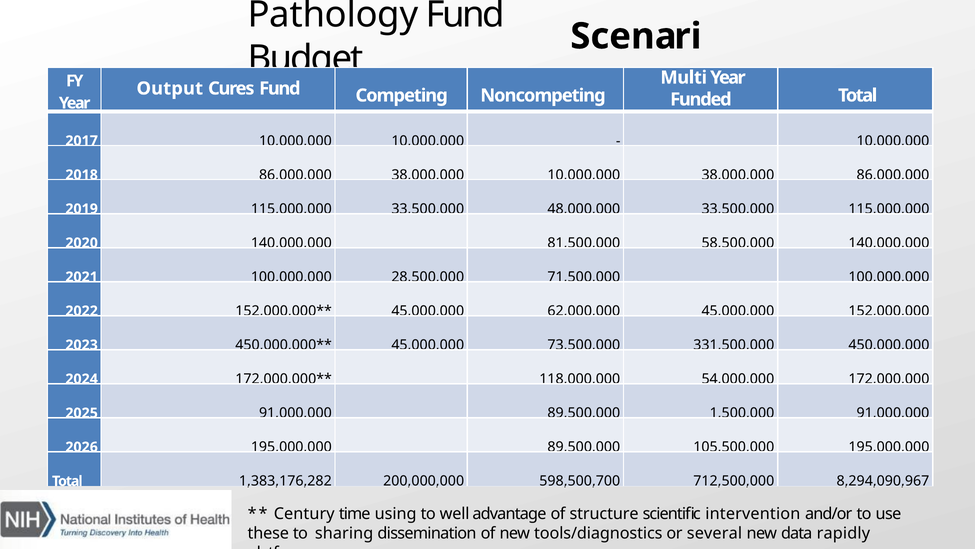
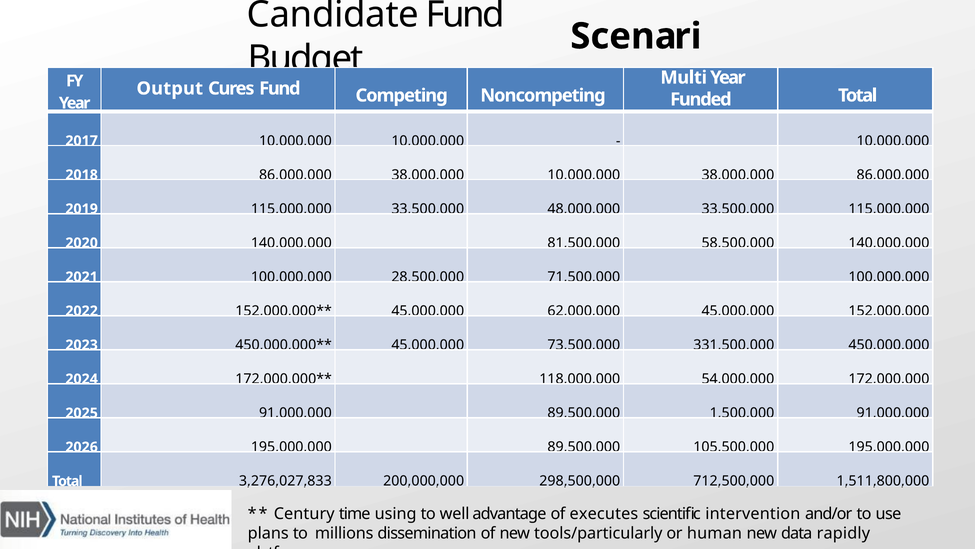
Pathology: Pathology -> Candidate (333, 15)
1,383,176,282: 1,383,176,282 -> 3,276,027,833 (285, 481)
598,500,700: 598,500,700 -> 298,500,000 (580, 481)
8,294,090,967: 8,294,090,967 -> 1,511,800,000 (883, 481)
structure: structure -> executes (604, 513)
these: these -> plans (268, 533)
sharing: sharing -> millions (344, 533)
tools/diagnostics: tools/diagnostics -> tools/particularly (598, 533)
several: several -> human (714, 533)
